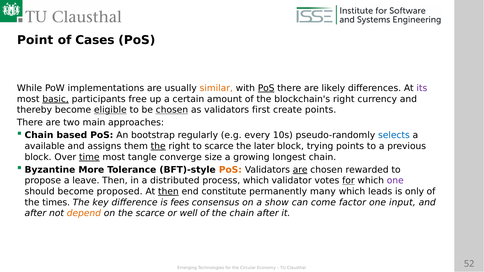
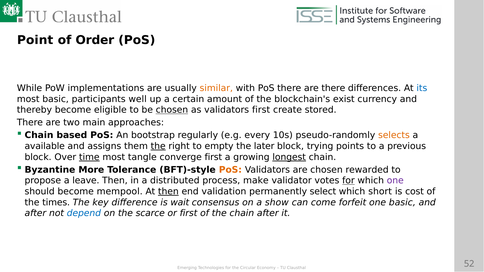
Cases: Cases -> Order (95, 40)
PoS underline: present -> none (266, 88)
are likely: likely -> there (333, 88)
its colour: purple -> blue (422, 88)
basic underline: present -> none (56, 99)
free: free -> well (138, 99)
blockchain's right: right -> exist (344, 99)
eligible underline: present -> none (110, 110)
create points: points -> stored (321, 110)
selects colour: blue -> orange (394, 135)
to scarce: scarce -> empty (219, 146)
converge size: size -> first (213, 157)
longest underline: none -> present (289, 157)
are underline: present -> none (300, 170)
process which: which -> make (256, 181)
proposed: proposed -> mempool (120, 192)
constitute: constitute -> validation (224, 192)
many: many -> select (323, 192)
leads: leads -> short (380, 192)
only: only -> cost (415, 192)
fees: fees -> wait (180, 203)
factor: factor -> forfeit (353, 203)
one input: input -> basic (402, 203)
depend colour: orange -> blue (84, 213)
or well: well -> first (189, 213)
